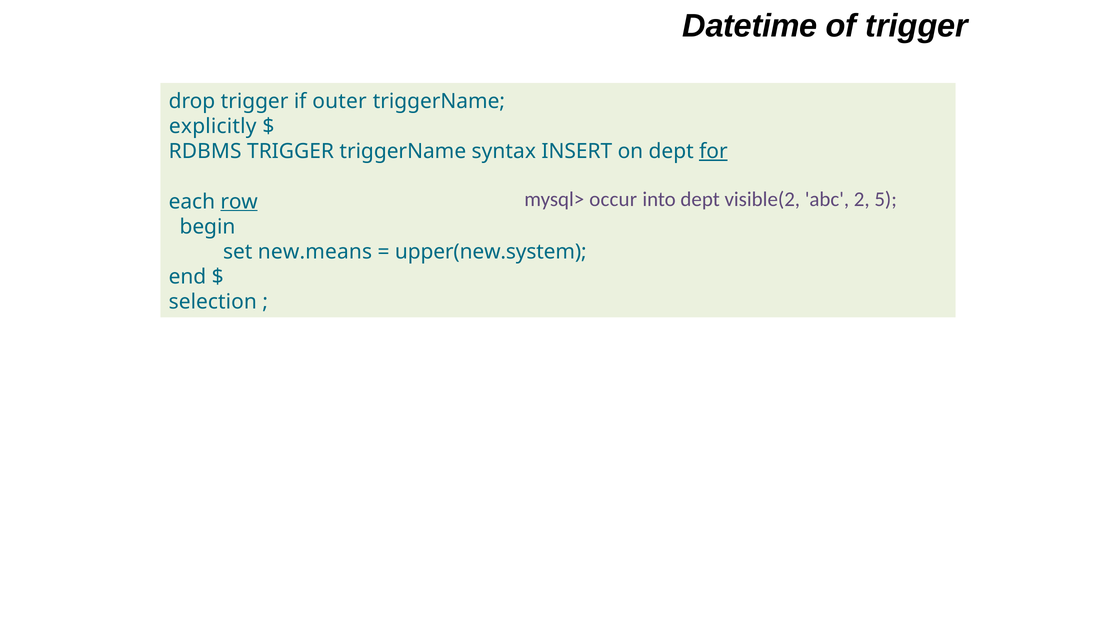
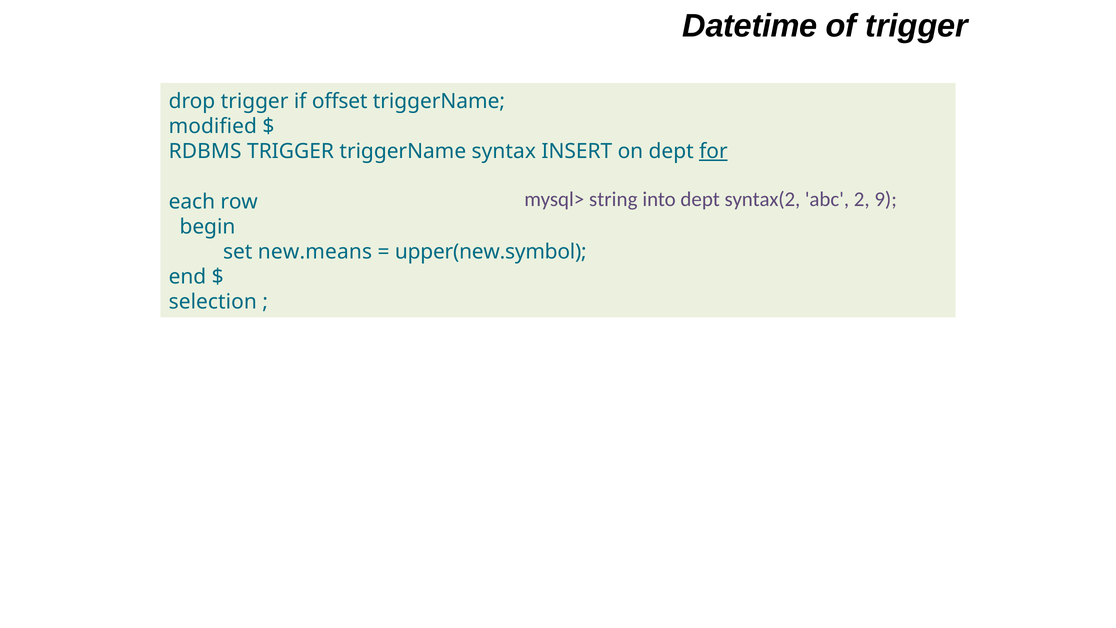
outer: outer -> offset (340, 101)
explicitly: explicitly -> modified (213, 126)
occur: occur -> string (613, 199)
visible(2: visible(2 -> syntax(2 (762, 199)
5: 5 -> 9 (886, 199)
row underline: present -> none (239, 202)
upper(new.system: upper(new.system -> upper(new.symbol (491, 252)
